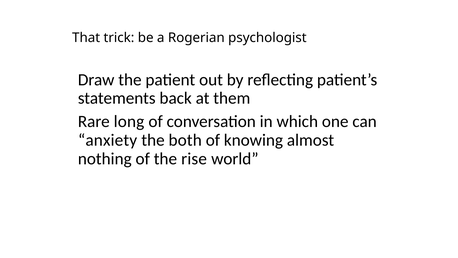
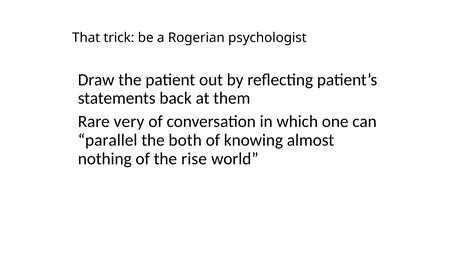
long: long -> very (129, 121)
anxiety: anxiety -> parallel (108, 140)
